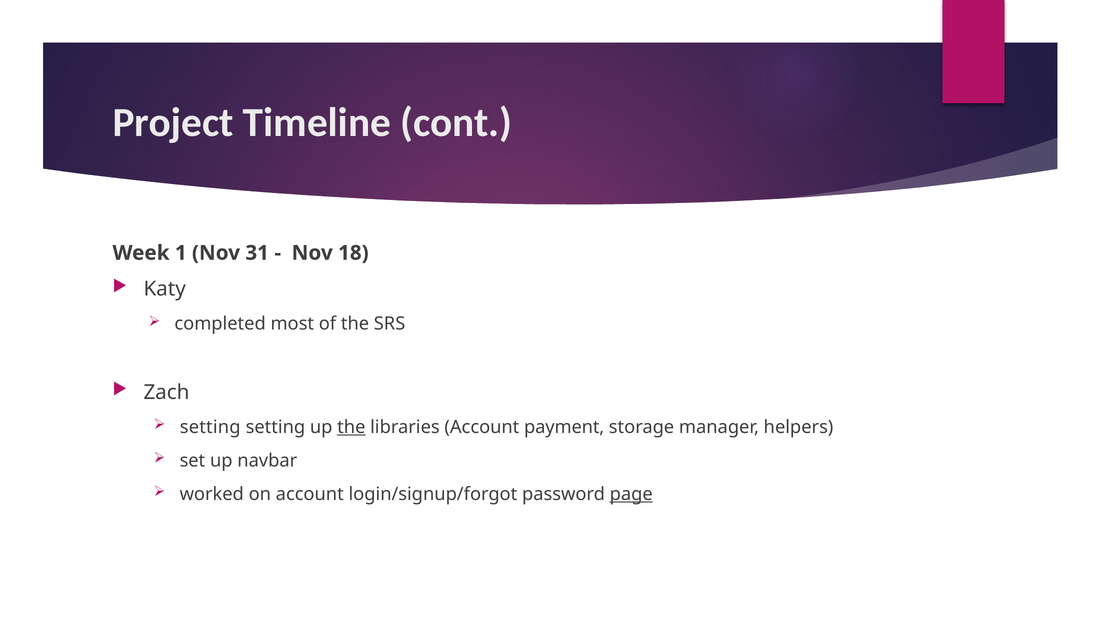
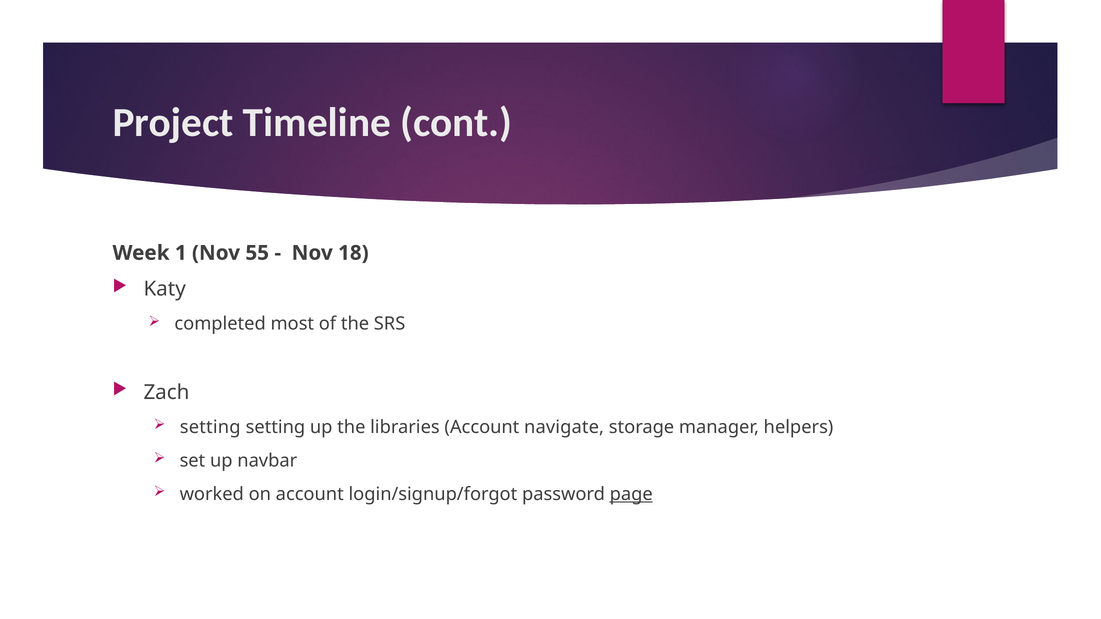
31: 31 -> 55 (257, 253)
the underline: present -> none (351, 427)
payment: payment -> navigate (564, 427)
